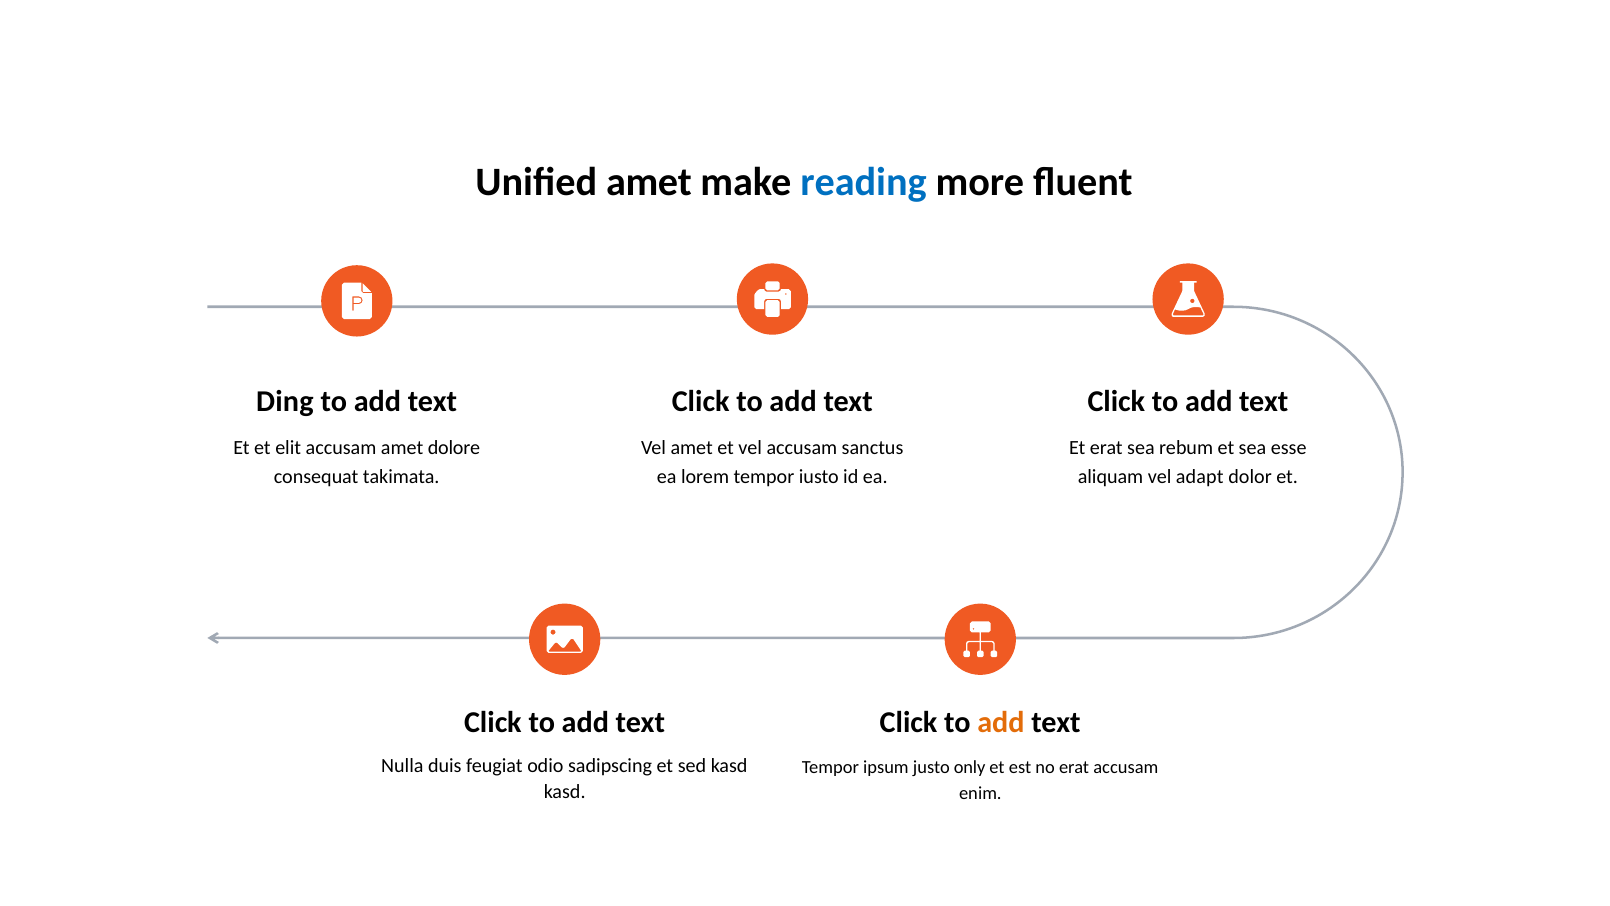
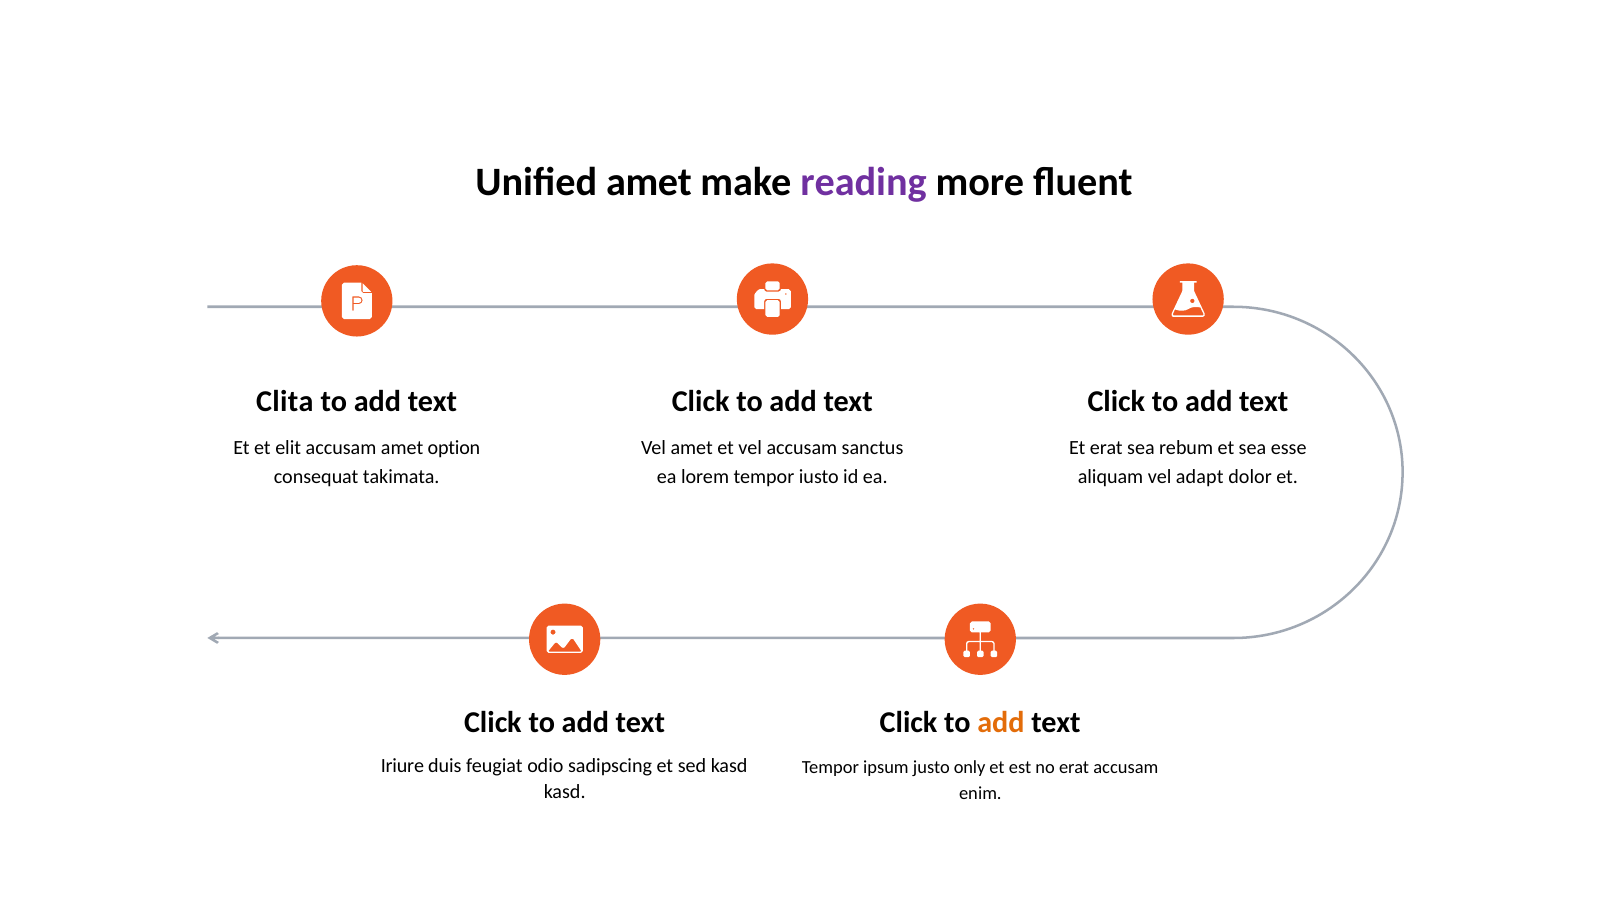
reading colour: blue -> purple (864, 182)
Ding: Ding -> Clita (285, 402)
dolore: dolore -> option (454, 448)
Nulla: Nulla -> Iriure (402, 765)
